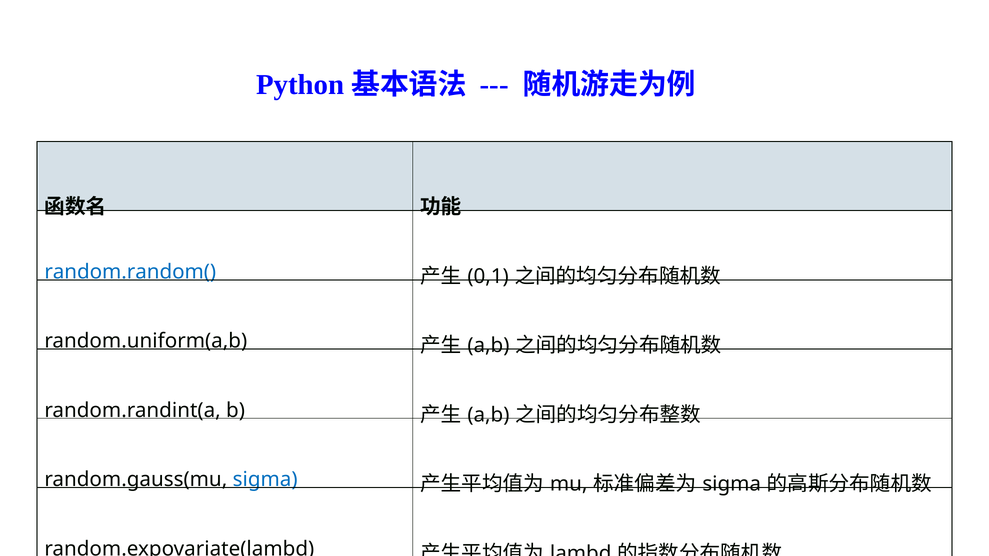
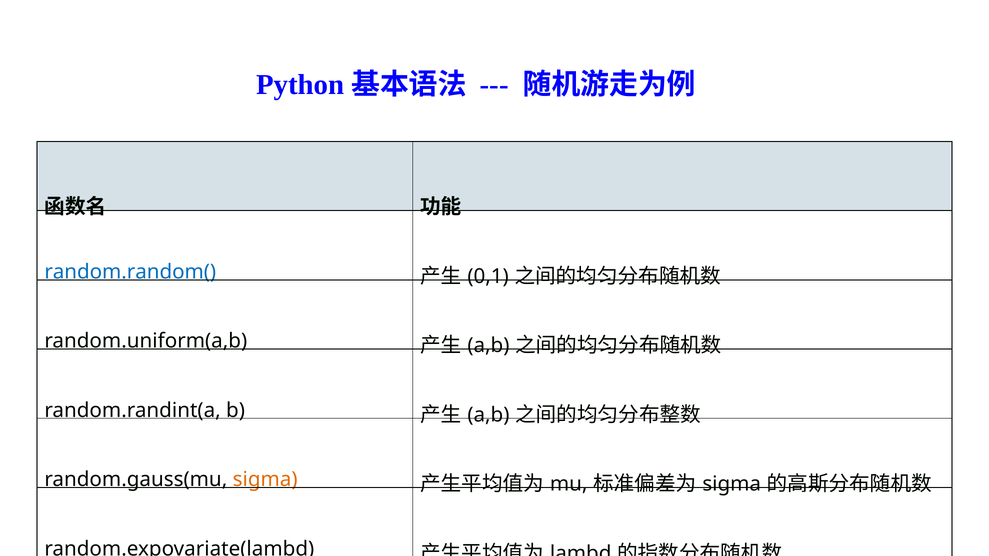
sigma colour: blue -> orange (265, 480)
